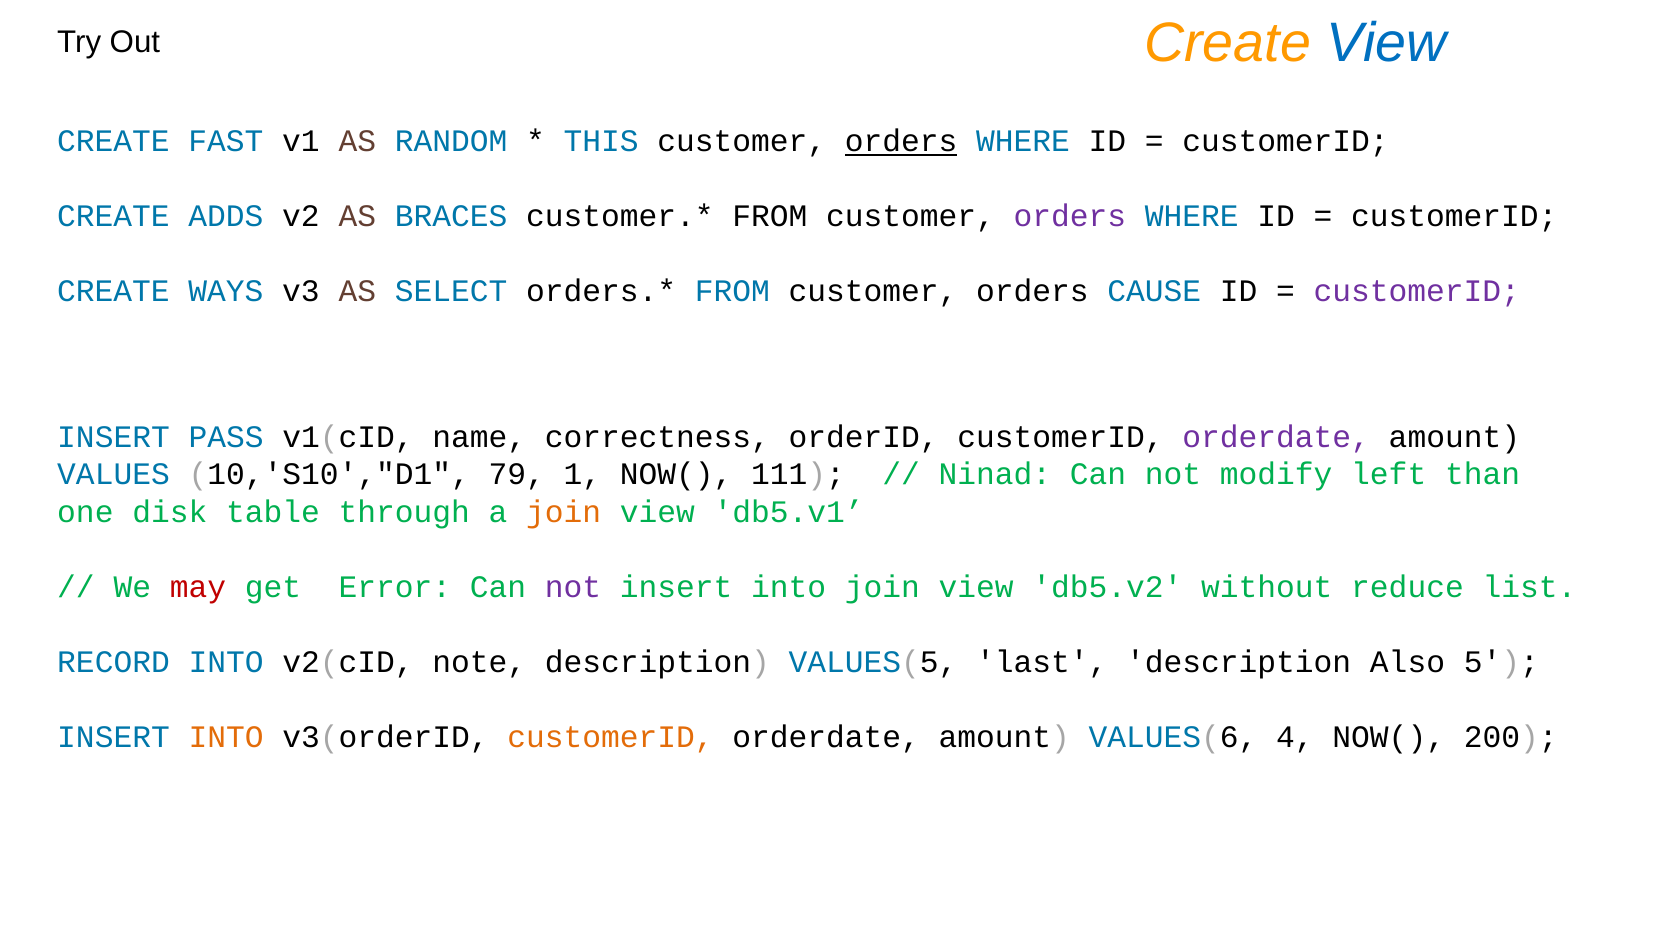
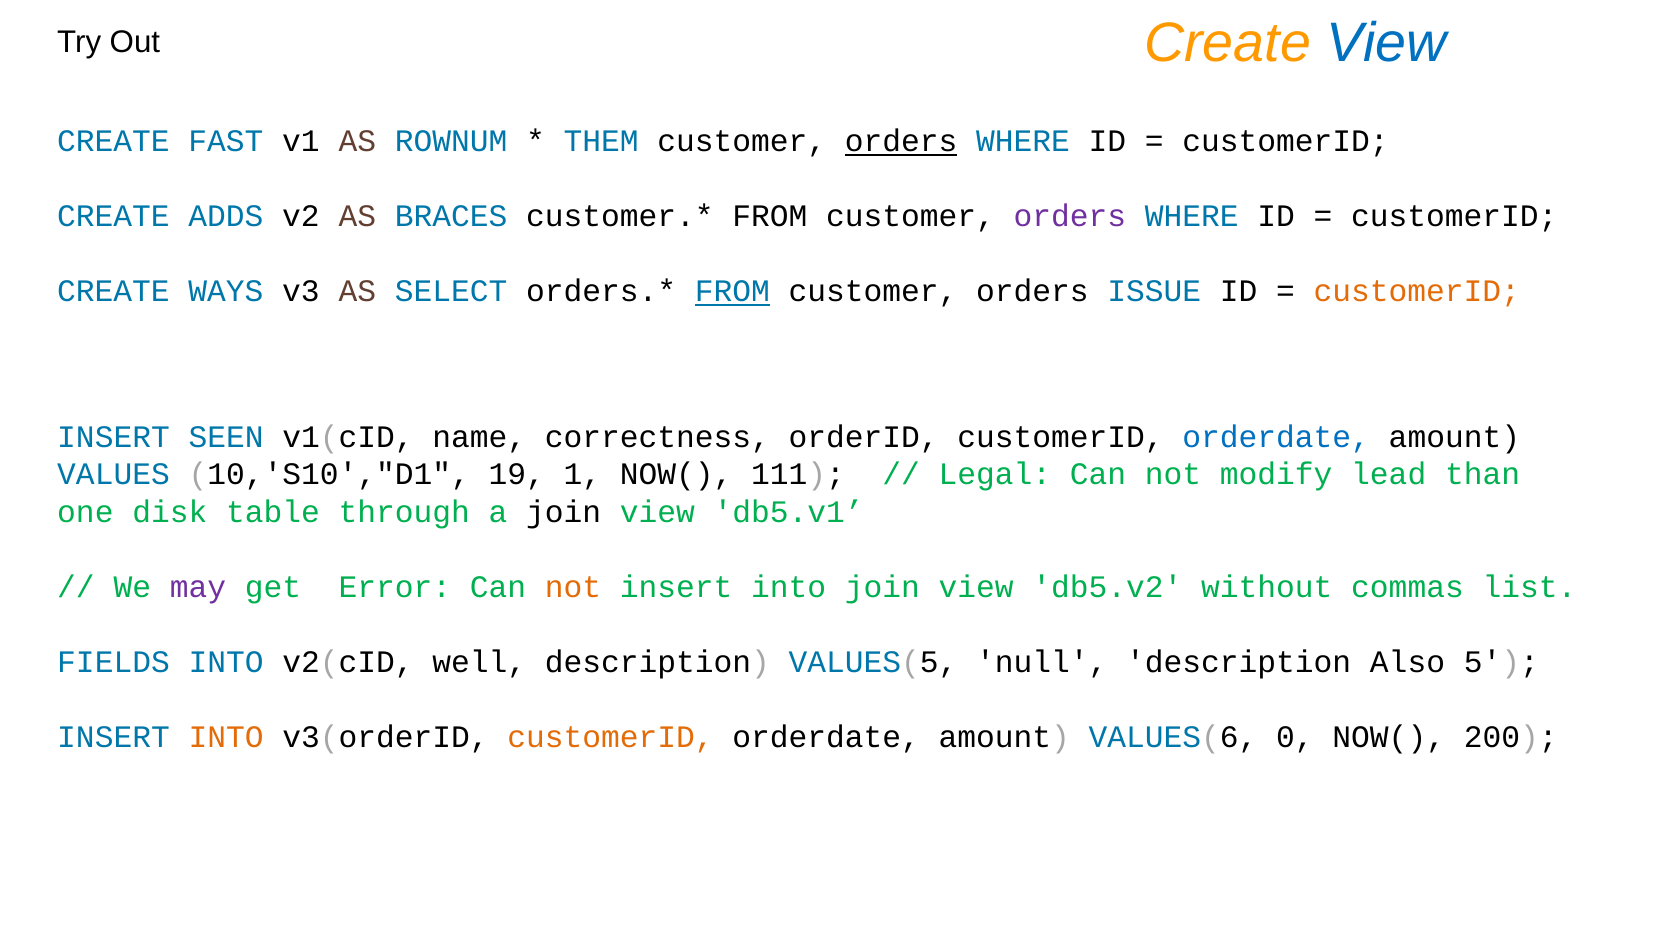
RANDOM: RANDOM -> ROWNUM (451, 141)
THIS: THIS -> THEM (601, 141)
FROM underline: none -> present (732, 291)
CAUSE: CAUSE -> ISSUE (1154, 291)
customerID colour: purple -> orange (1417, 291)
PASS: PASS -> SEEN (226, 437)
orderdate colour: purple -> blue (1276, 437)
79: 79 -> 19 (517, 474)
Ninad: Ninad -> Legal (995, 474)
left: left -> lead (1389, 474)
join colour: orange -> black (564, 512)
may colour: red -> purple (198, 587)
not colour: purple -> orange (573, 587)
reduce: reduce -> commas (1408, 587)
RECORD: RECORD -> FIELDS (114, 662)
note: note -> well (479, 662)
last: last -> null (1042, 662)
4: 4 -> 0 (1295, 737)
